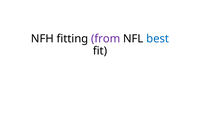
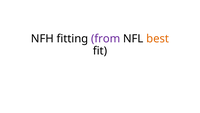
best colour: blue -> orange (158, 39)
